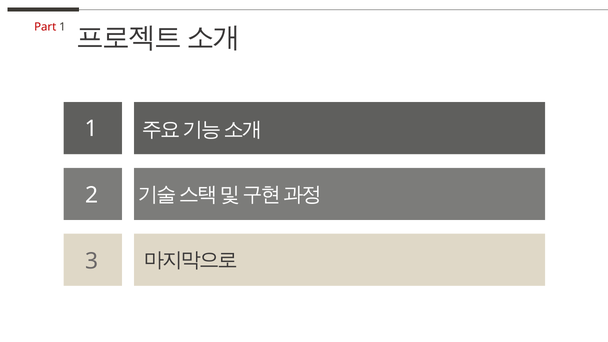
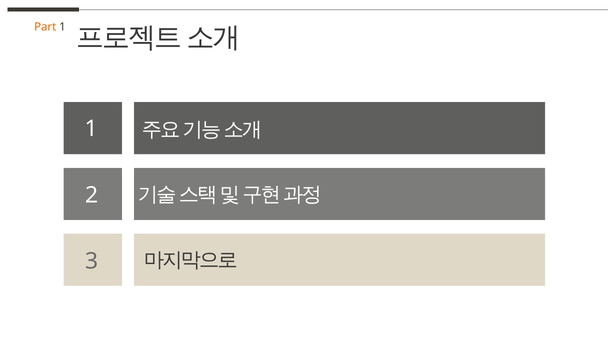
Part colour: red -> orange (45, 27)
